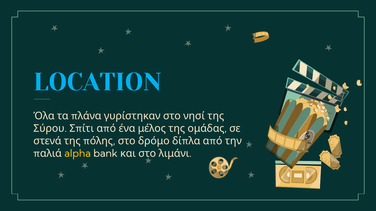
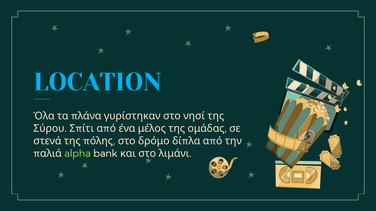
alpha colour: yellow -> light green (78, 154)
